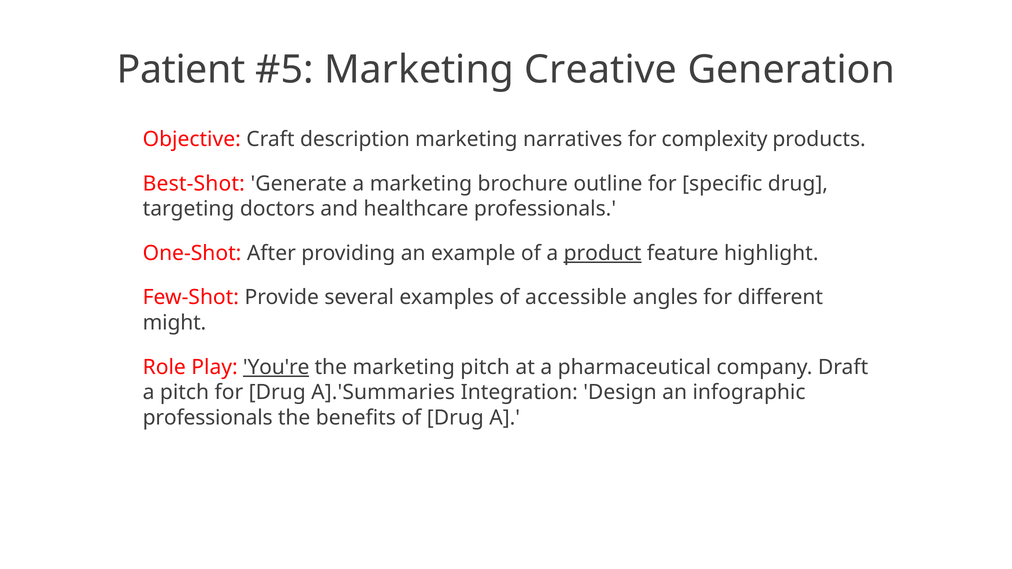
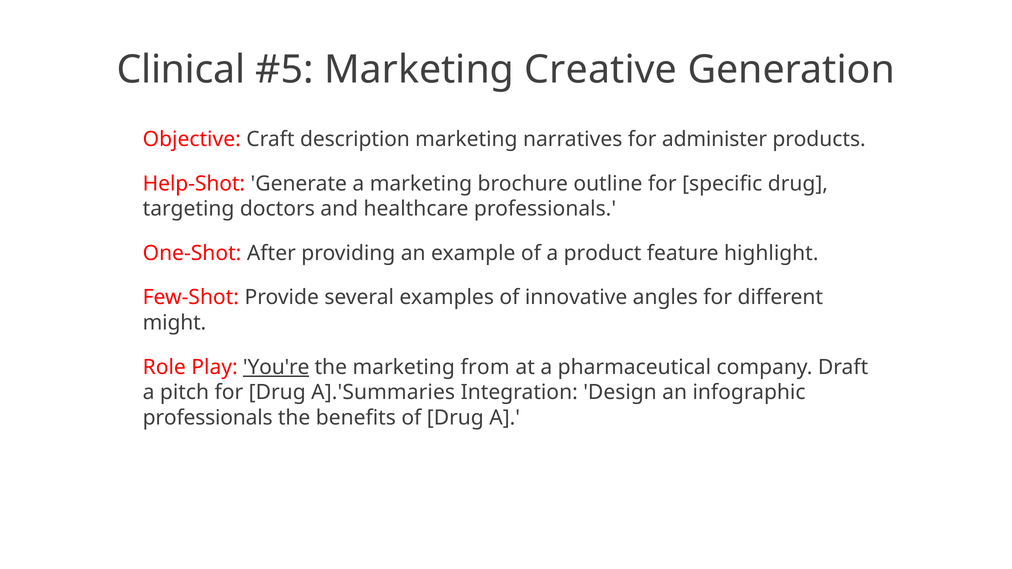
Patient: Patient -> Clinical (181, 70)
complexity: complexity -> administer (715, 140)
Best-Shot: Best-Shot -> Help-Shot (194, 184)
product underline: present -> none (603, 253)
accessible: accessible -> innovative (576, 298)
marketing pitch: pitch -> from (485, 367)
